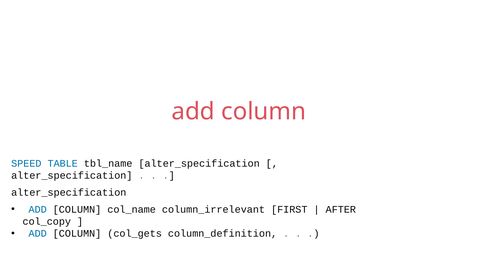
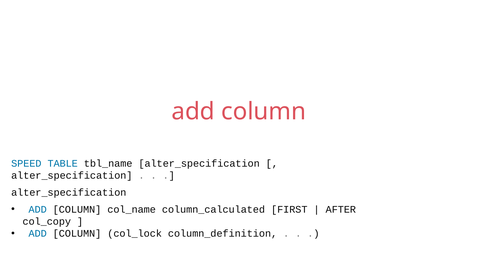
column_irrelevant: column_irrelevant -> column_calculated (213, 210)
col_gets: col_gets -> col_lock (135, 234)
